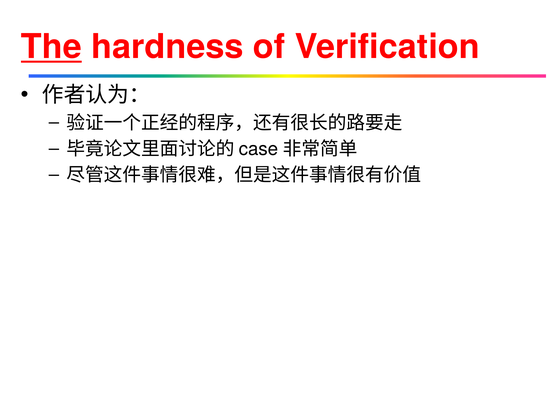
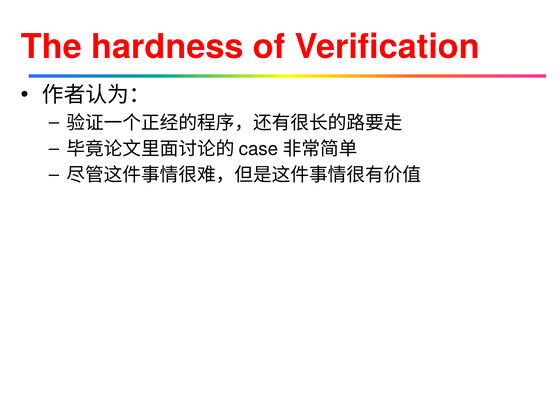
The underline: present -> none (51, 47)
